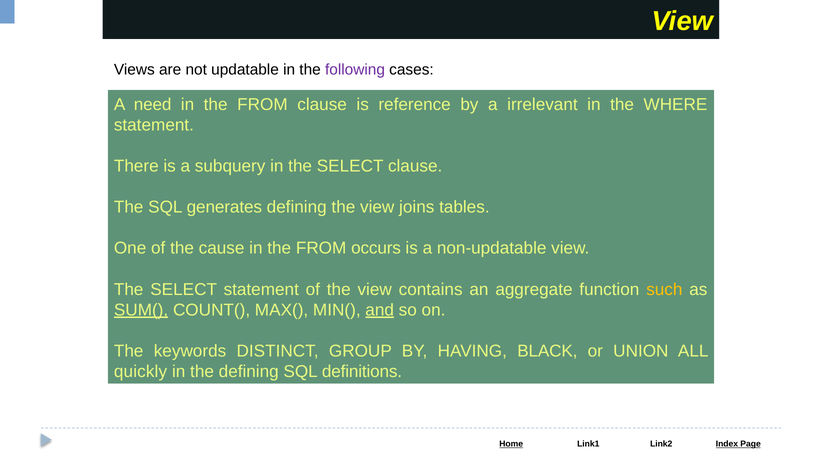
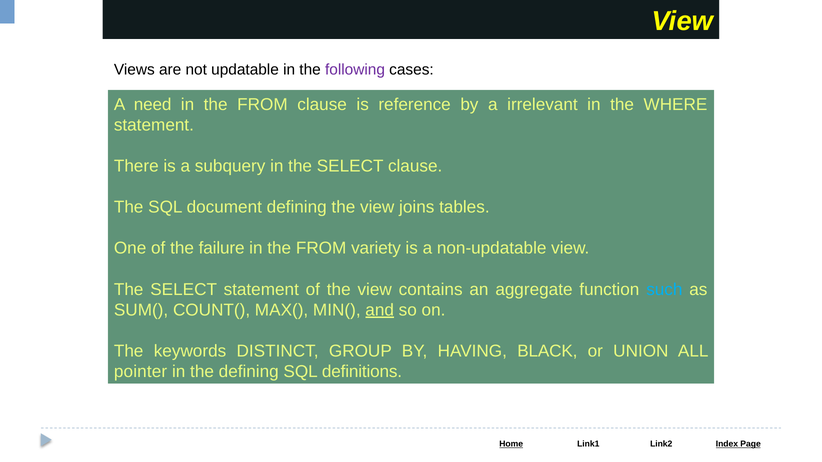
generates: generates -> document (224, 207)
cause: cause -> failure (222, 248)
occurs: occurs -> variety (376, 248)
such colour: yellow -> light blue (664, 290)
SUM( underline: present -> none (141, 310)
quickly: quickly -> pointer (141, 372)
